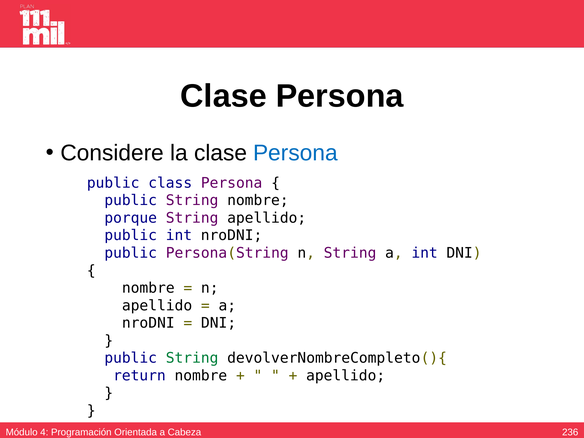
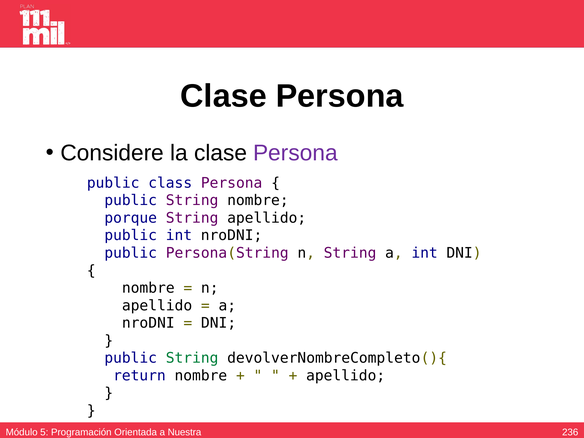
Persona colour: blue -> purple (295, 153)
4: 4 -> 5 (44, 432)
Cabeza: Cabeza -> Nuestra (185, 432)
